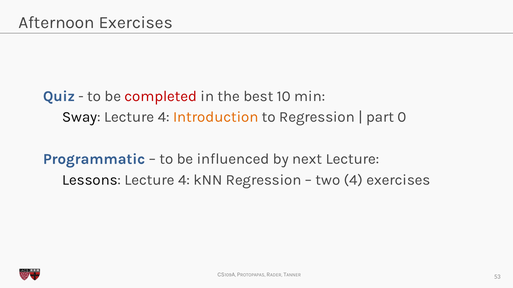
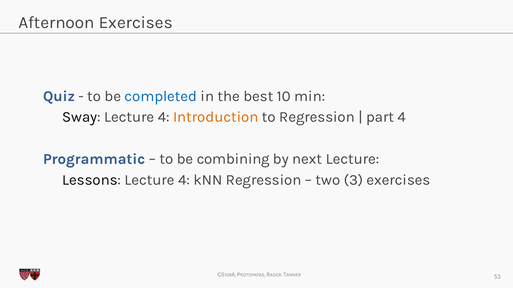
completed colour: red -> blue (161, 96)
part 0: 0 -> 4 (402, 117)
influenced: influenced -> combining (233, 159)
two 4: 4 -> 3 (353, 180)
